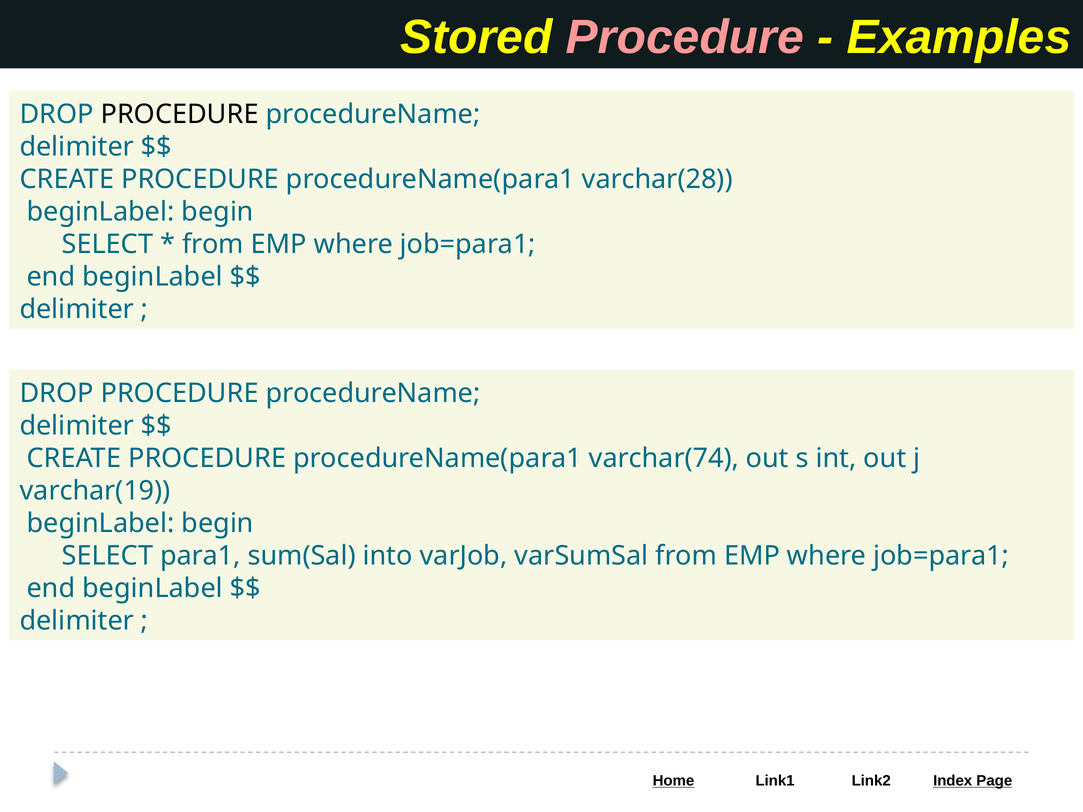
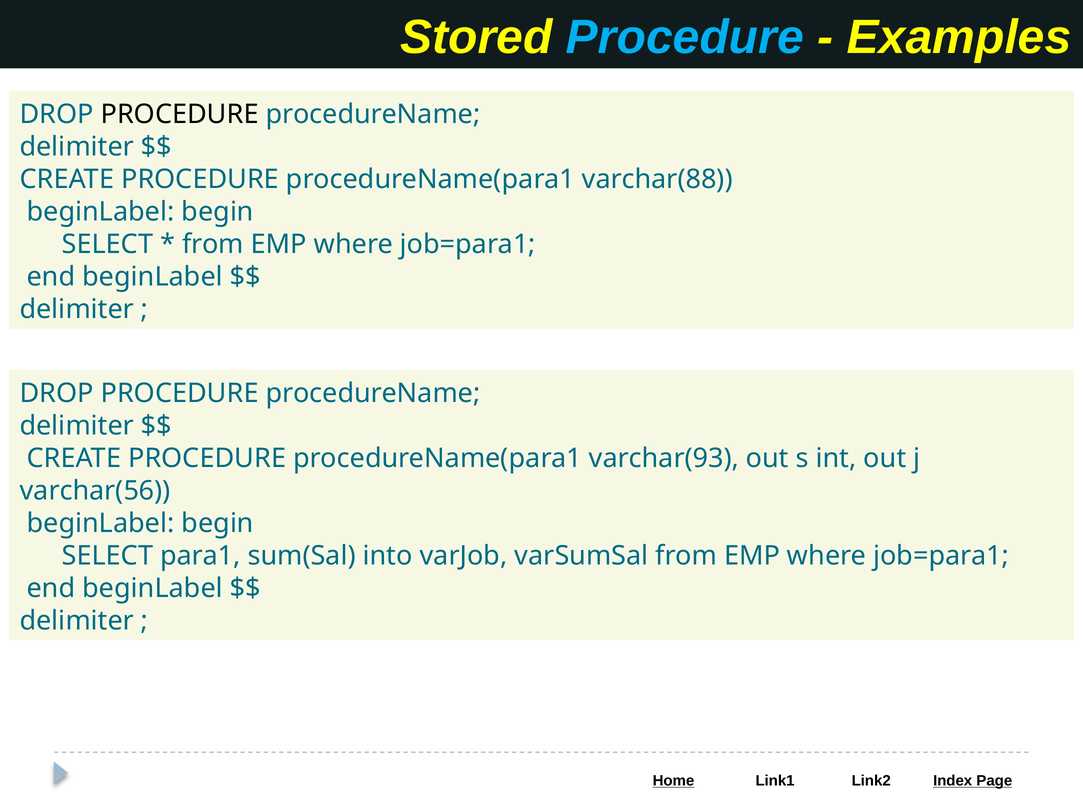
Procedure colour: pink -> light blue (685, 38)
varchar(28: varchar(28 -> varchar(88 (657, 179)
varchar(74: varchar(74 -> varchar(93 (664, 458)
varchar(19: varchar(19 -> varchar(56 (95, 491)
